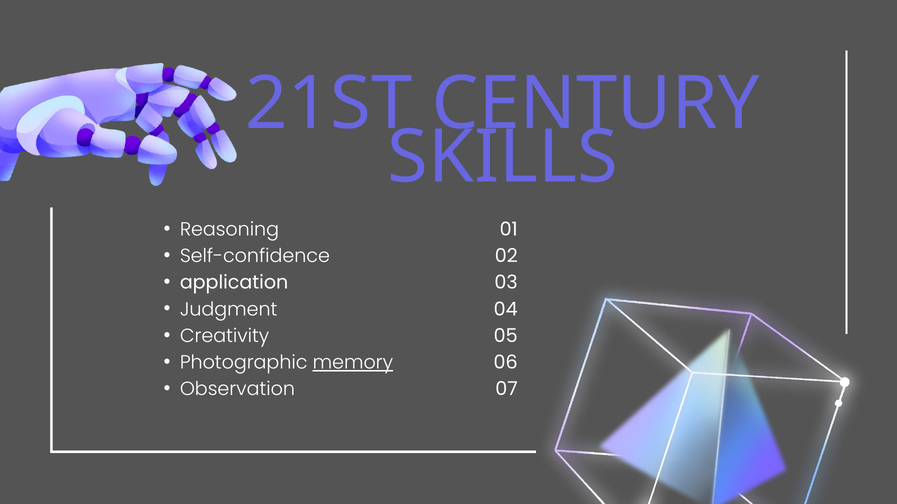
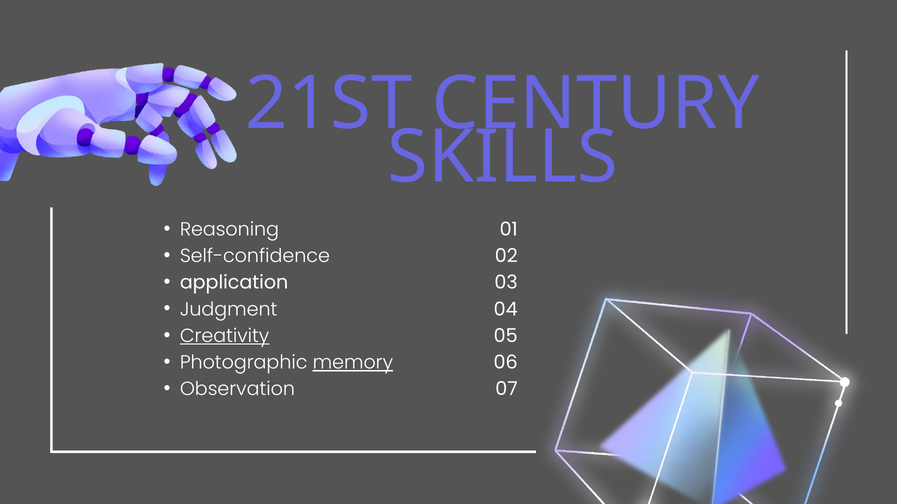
Creativity underline: none -> present (225, 336)
